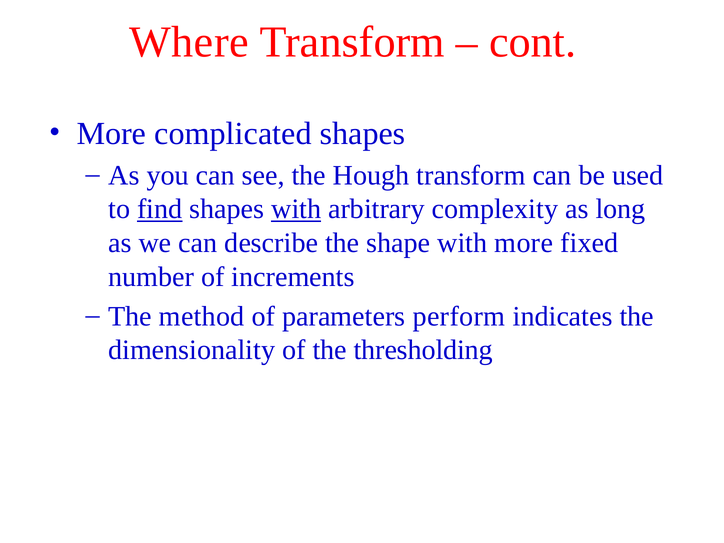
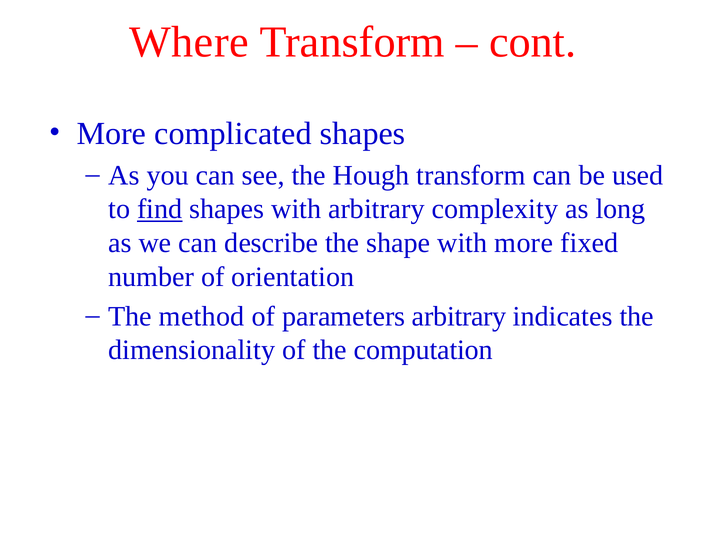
with underline: present -> none (296, 209)
increments: increments -> orientation (293, 277)
parameters perform: perform -> arbitrary (459, 316)
thresholding: thresholding -> computation (423, 350)
